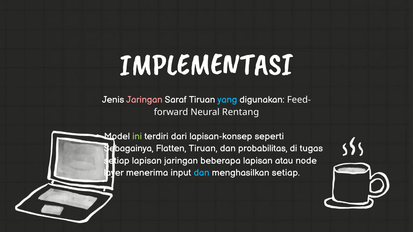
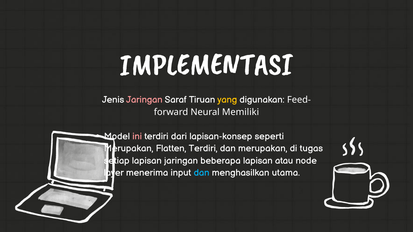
yang colour: light blue -> yellow (227, 100)
Rentang: Rentang -> Memiliki (241, 112)
ini colour: light green -> pink (137, 137)
Sebagainya: Sebagainya -> Merupakan (129, 149)
Flatten Tiruan: Tiruan -> Terdiri (203, 149)
dan probabilitas: probabilitas -> merupakan (263, 149)
menghasilkan setiap: setiap -> utama (286, 173)
